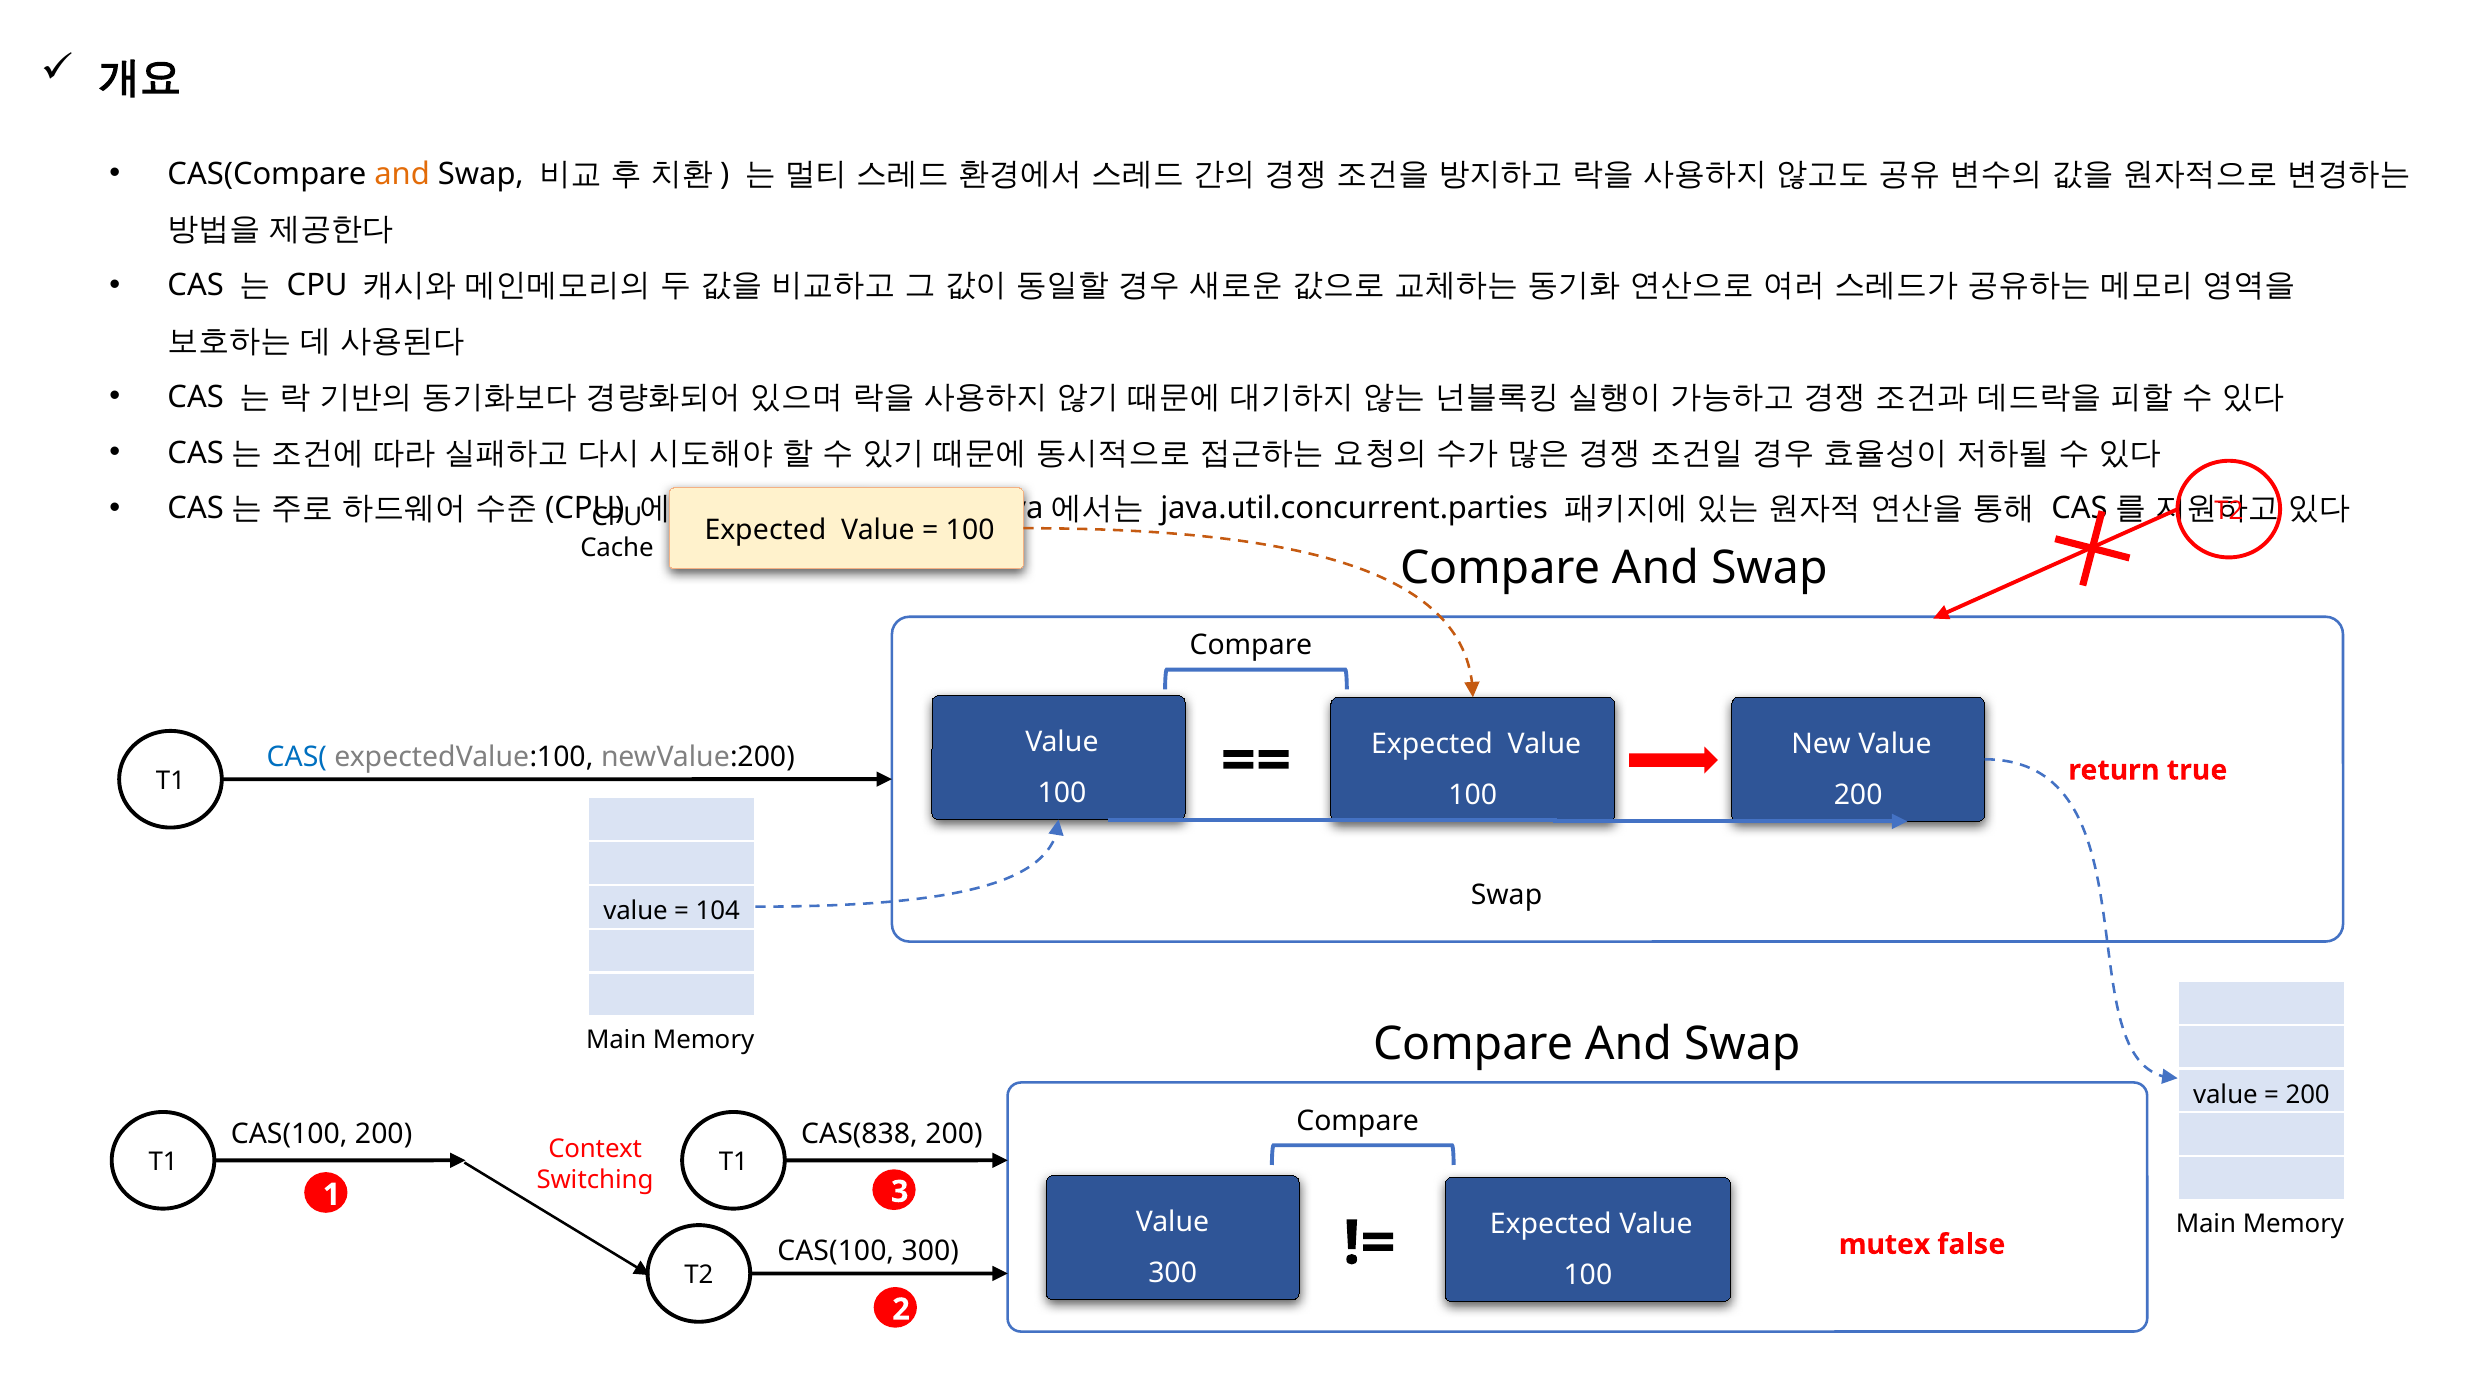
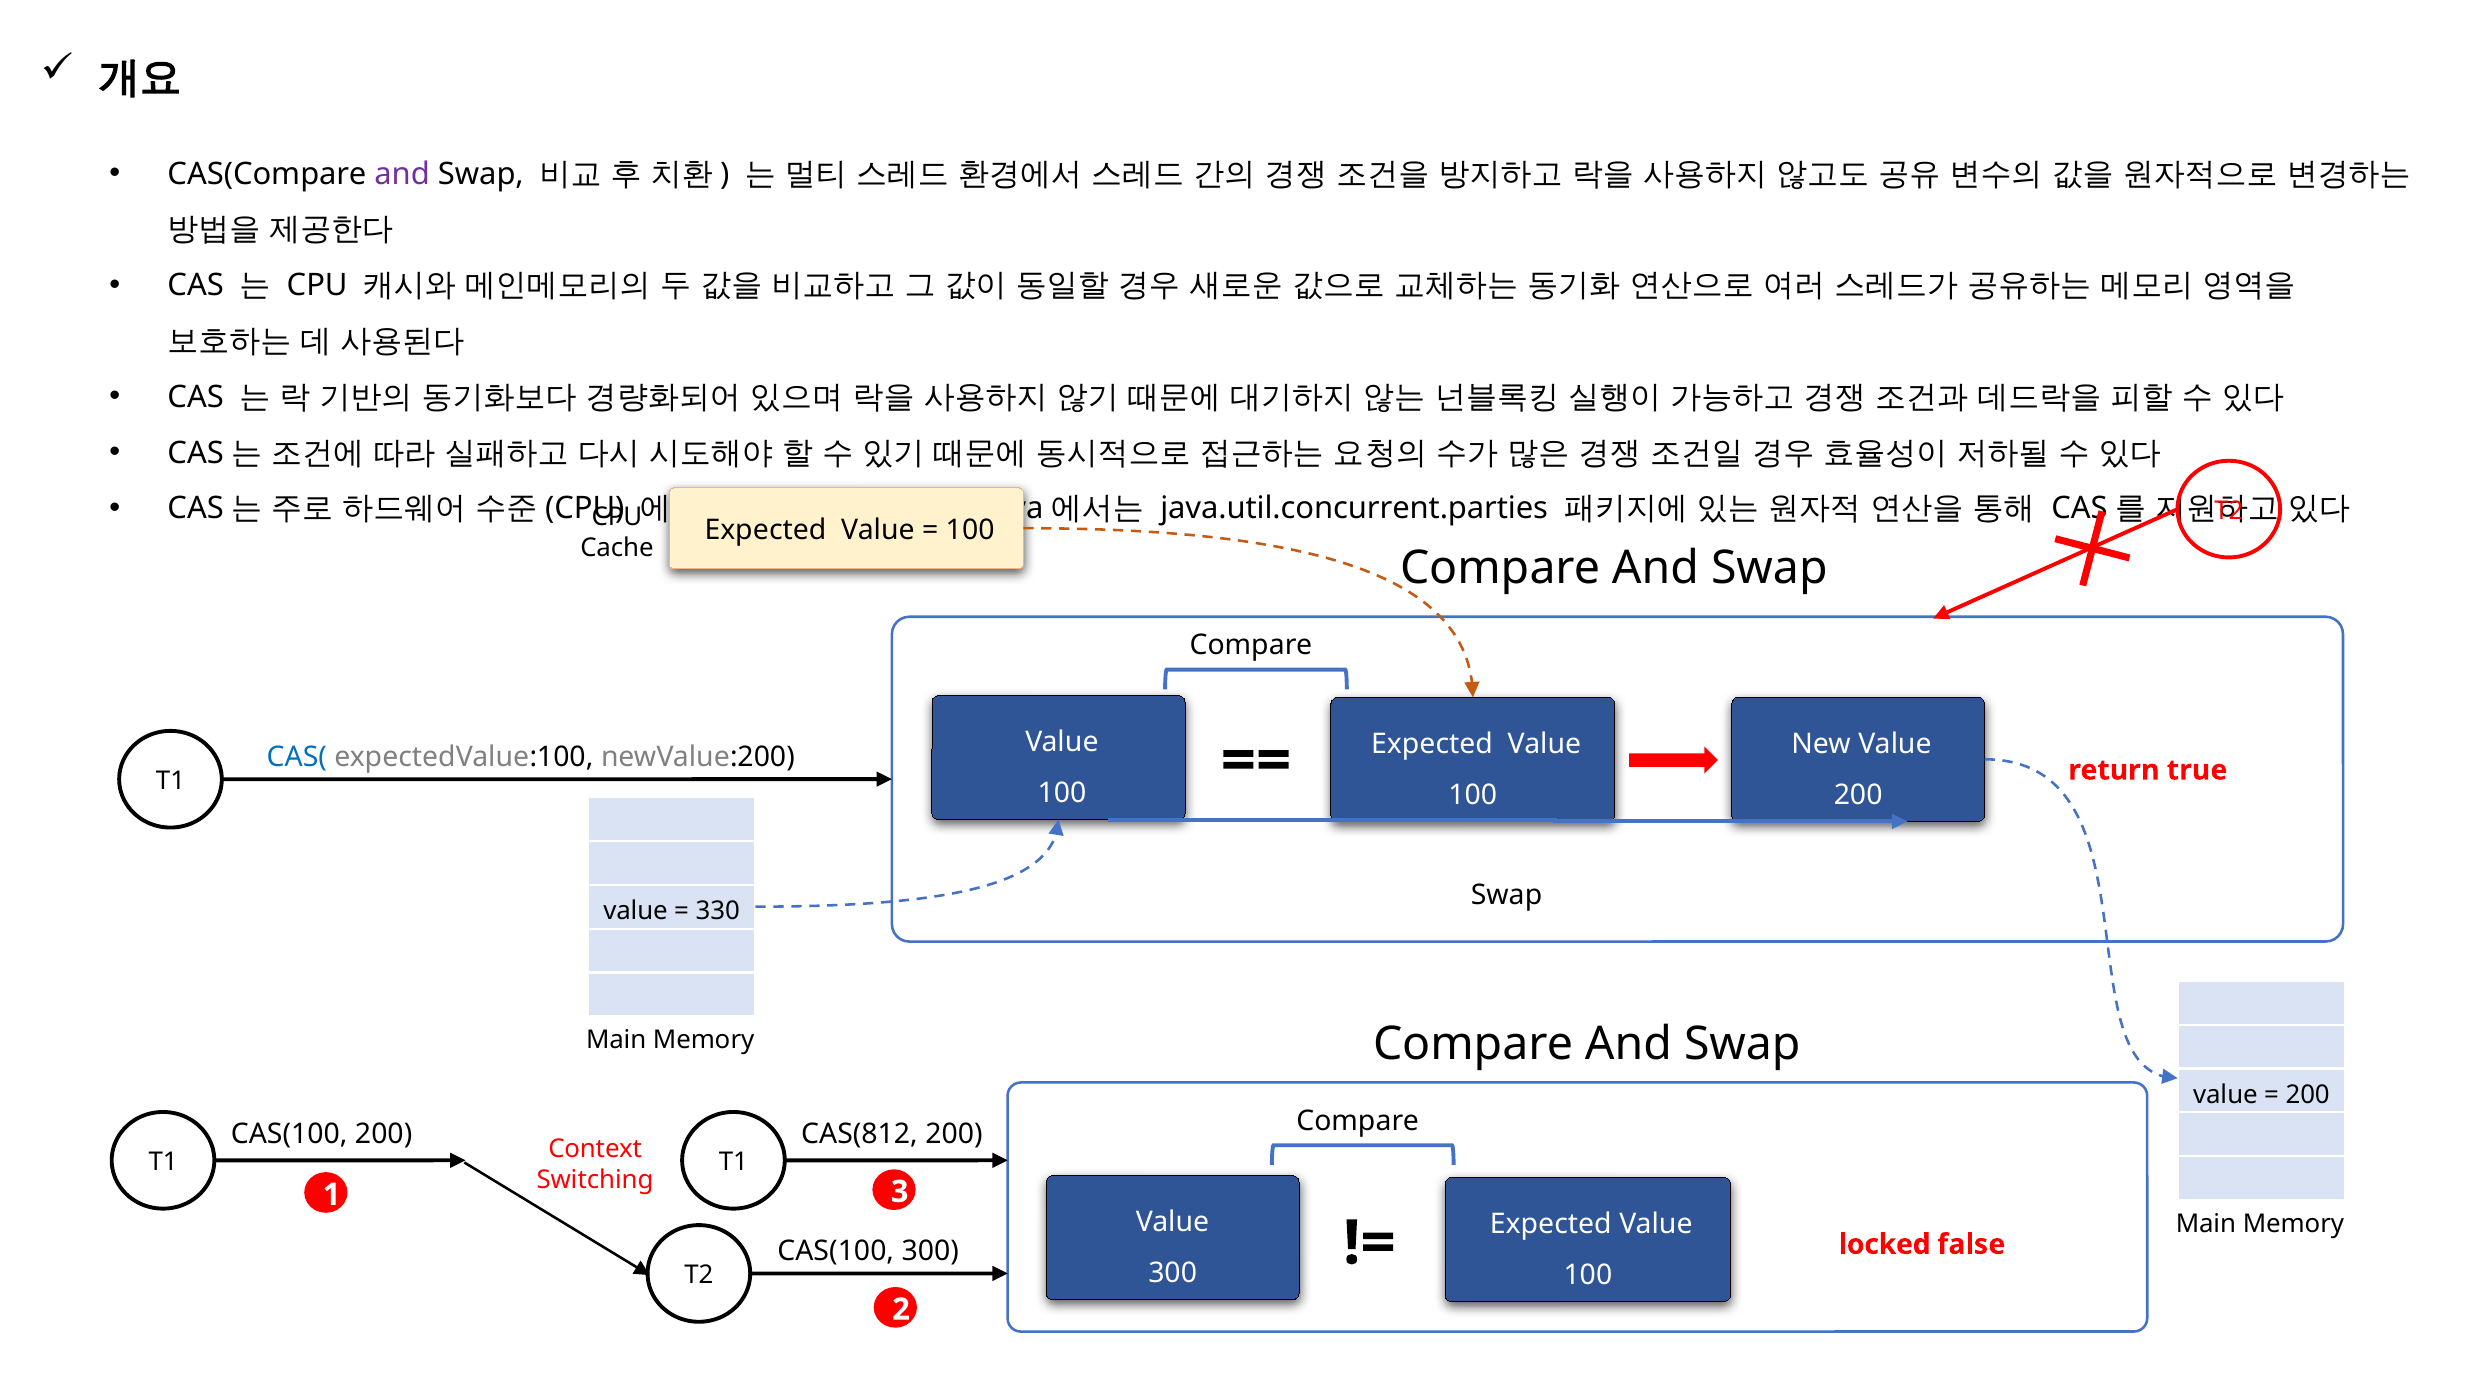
and colour: orange -> purple (402, 174)
104: 104 -> 330 (718, 911)
CAS(838: CAS(838 -> CAS(812 (860, 1134)
mutex: mutex -> locked (1885, 1244)
